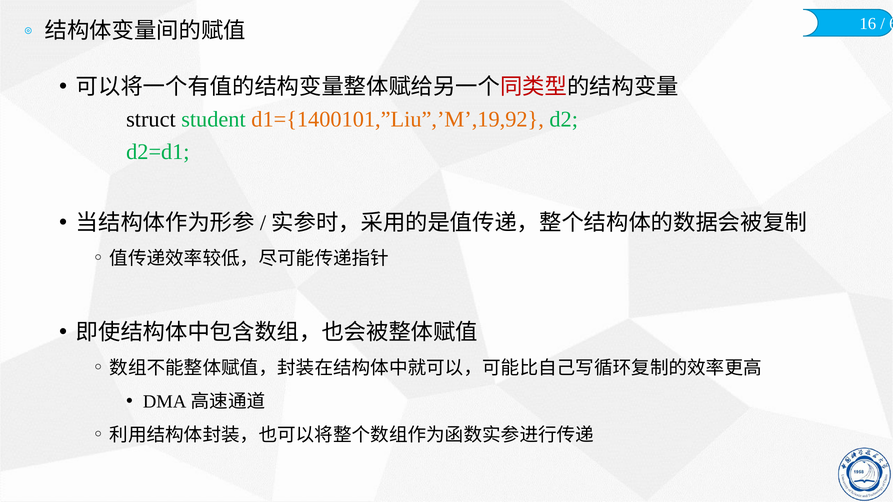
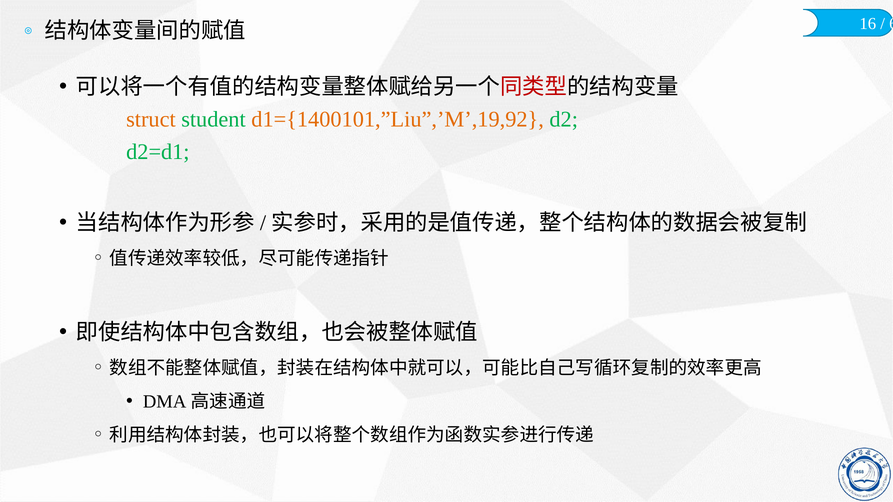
struct colour: black -> orange (151, 119)
